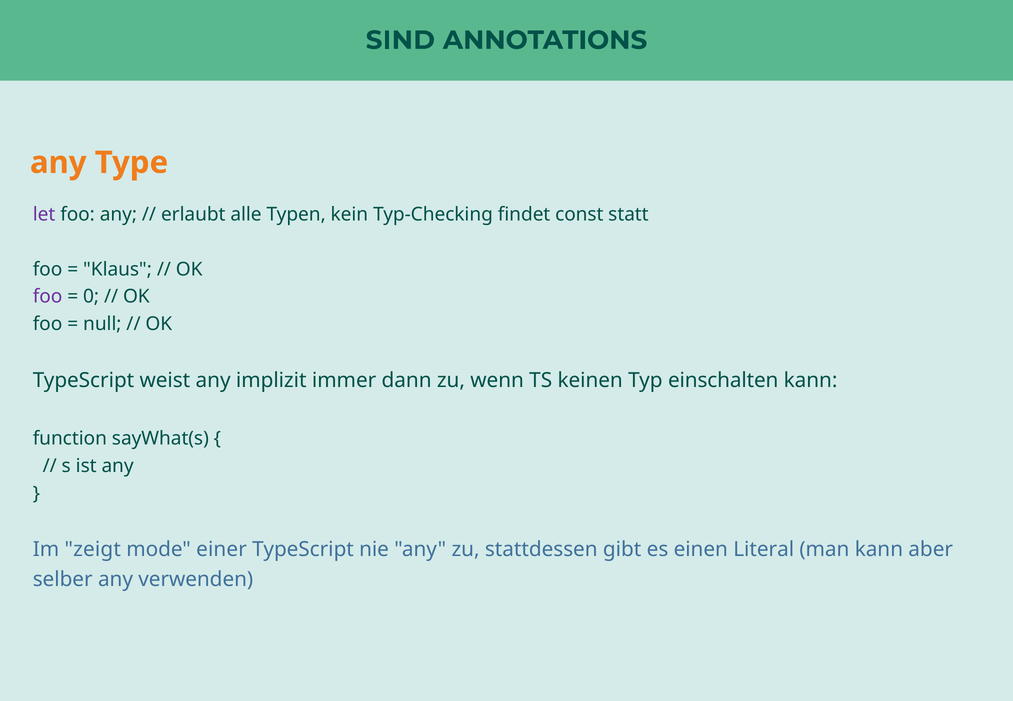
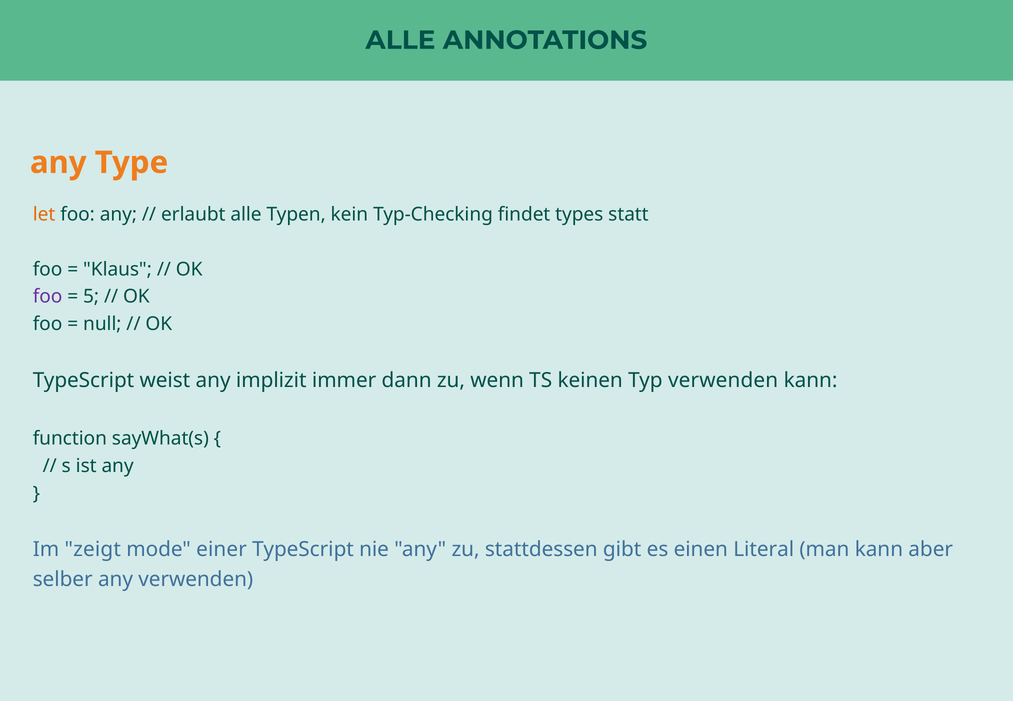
SIND: SIND -> ALLE (400, 40)
let colour: purple -> orange (44, 215)
const: const -> types (579, 215)
0: 0 -> 5 (91, 297)
Typ einschalten: einschalten -> verwenden (723, 381)
